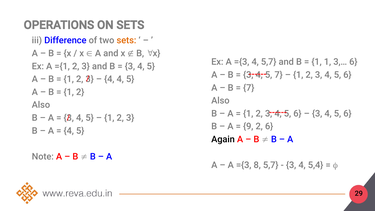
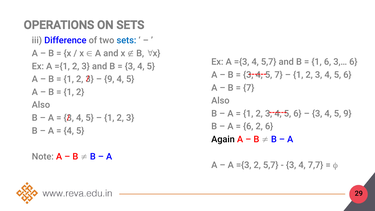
sets colour: orange -> blue (126, 40)
1 1: 1 -> 6 (328, 62)
4: 4 -> 9 (109, 79)
6: 6 -> 9 (347, 114)
9: 9 -> 6 (248, 126)
={3 8: 8 -> 2 (257, 165)
5,4: 5,4 -> 7,7 (316, 165)
